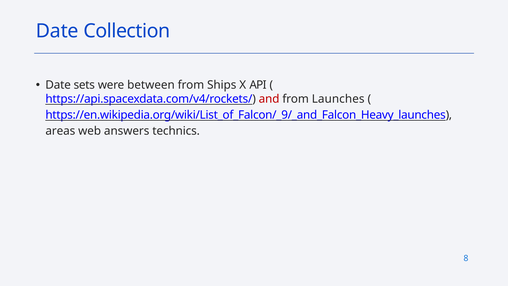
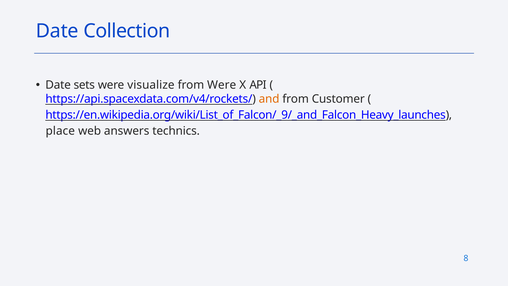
between: between -> visualize (151, 85)
from Ships: Ships -> Were (222, 85)
and colour: red -> orange (269, 99)
Launches: Launches -> Customer (338, 99)
areas: areas -> place (60, 131)
